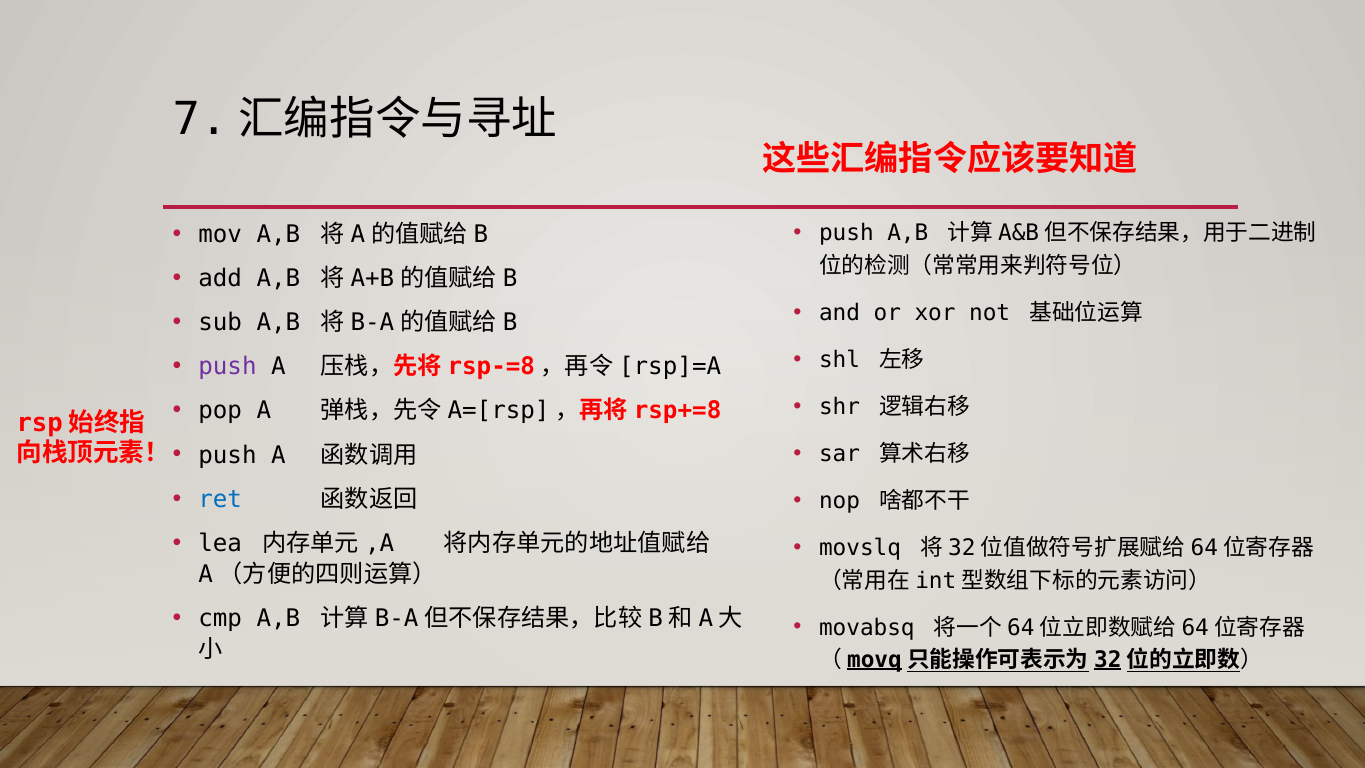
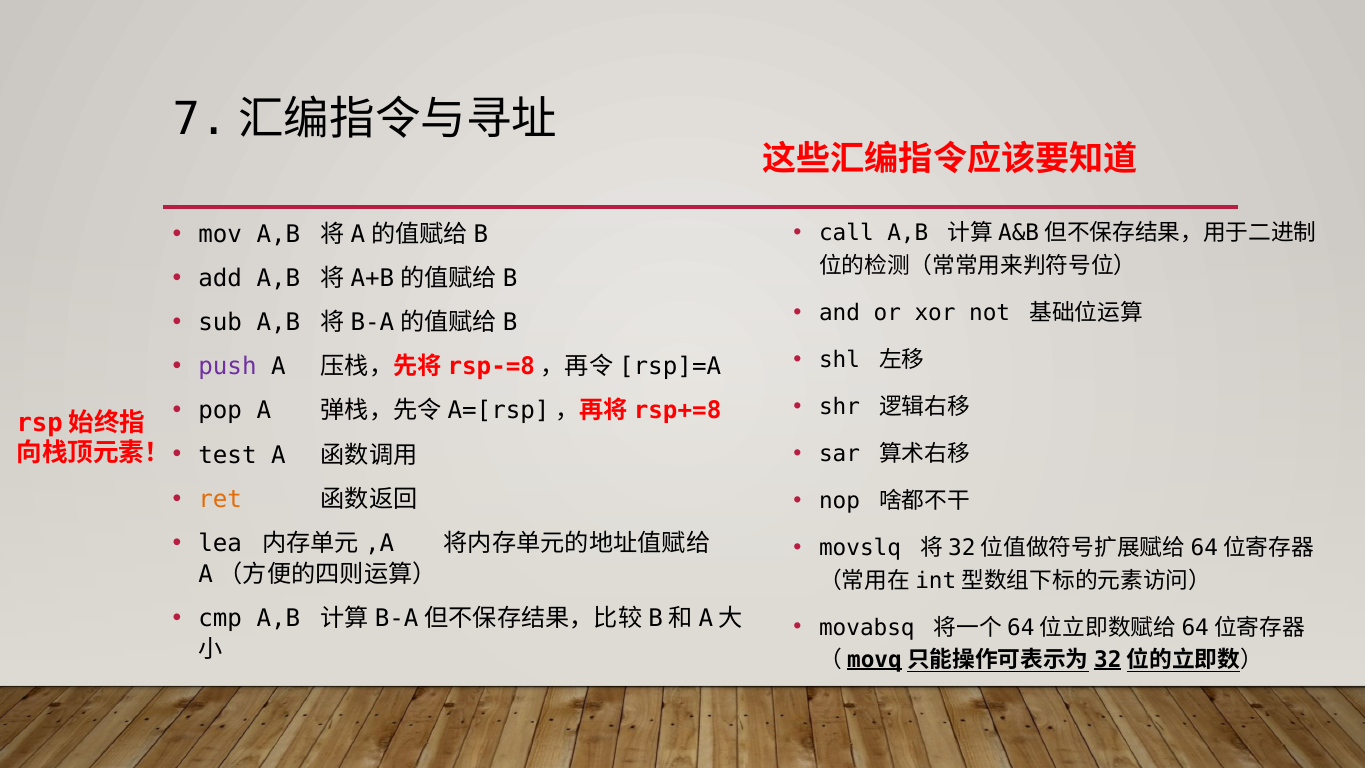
push: push -> call (846, 233)
push: push -> test (227, 455)
ret colour: blue -> orange (220, 499)
